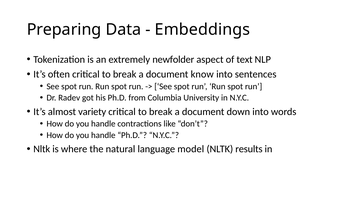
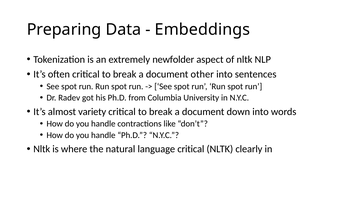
of text: text -> nltk (244, 59)
know: know -> other (202, 74)
language model: model -> critical (191, 149)
results: results -> clearly (249, 149)
